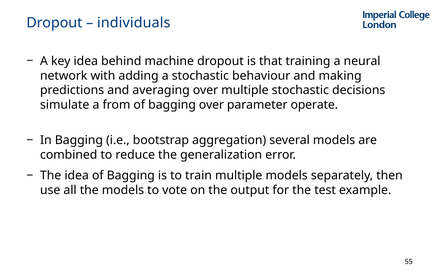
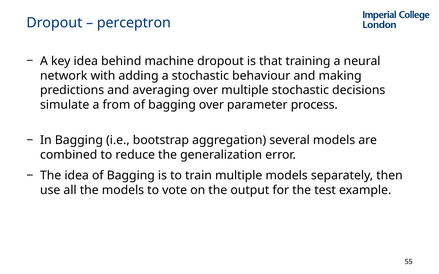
individuals: individuals -> perceptron (134, 23)
operate: operate -> process (314, 105)
